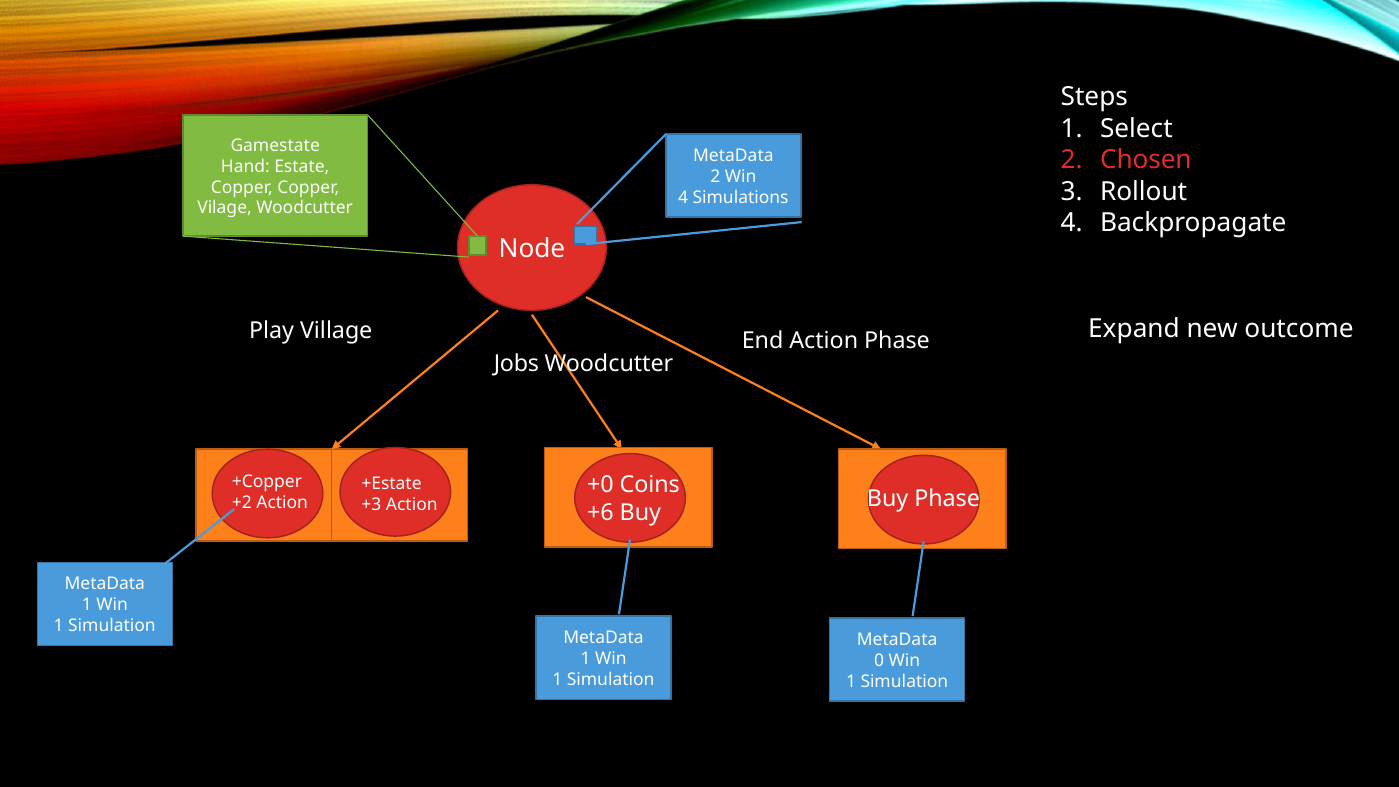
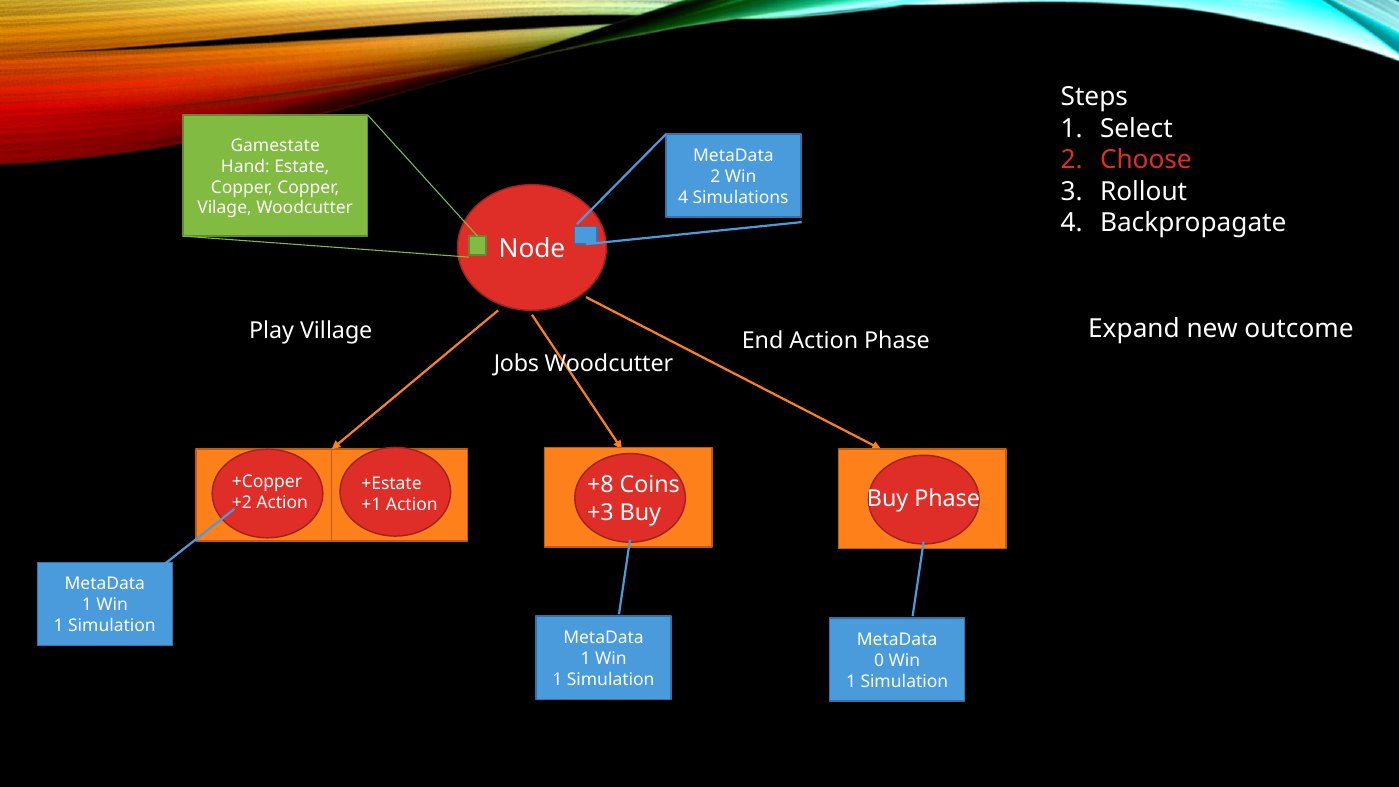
Chosen: Chosen -> Choose (1146, 160)
+0: +0 -> +8 (600, 485)
+3: +3 -> +1 (371, 505)
+6: +6 -> +3 (600, 513)
